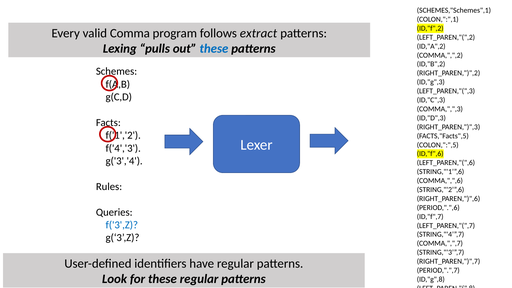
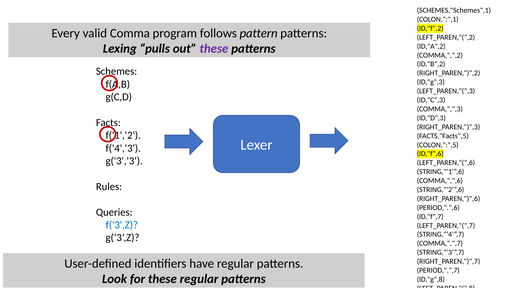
extract: extract -> pattern (259, 33)
these colour: blue -> purple (214, 49)
g('3','4: g('3','4 -> g('3','3 (124, 161)
